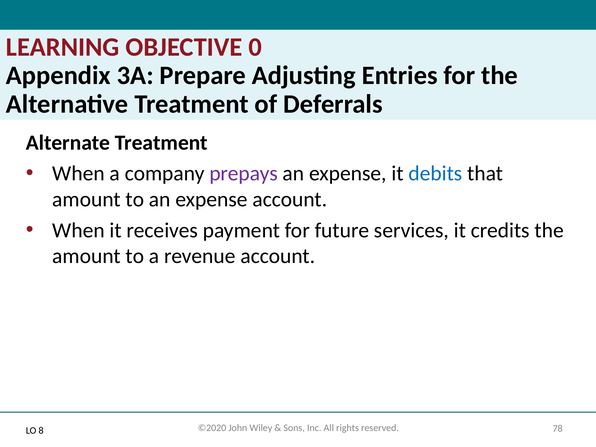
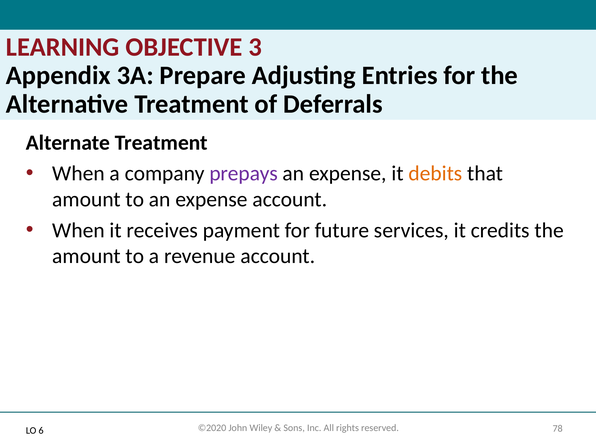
0: 0 -> 3 (255, 47)
debits colour: blue -> orange (435, 174)
8: 8 -> 6 (41, 430)
